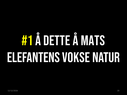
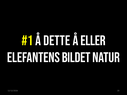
MATS: MATS -> ELLER (93, 41)
VOKSE: VOKSE -> BILDET (76, 58)
